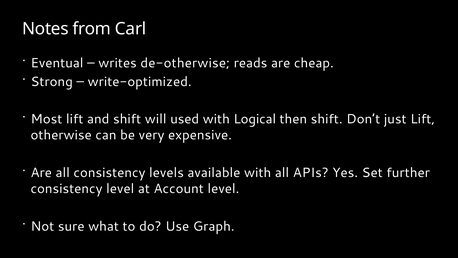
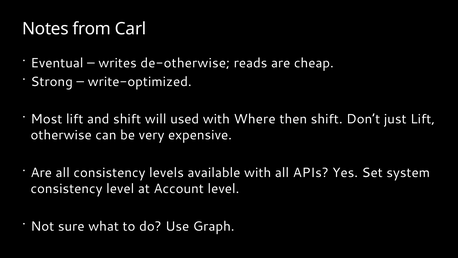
Logical: Logical -> Where (255, 119)
further: further -> system (408, 172)
